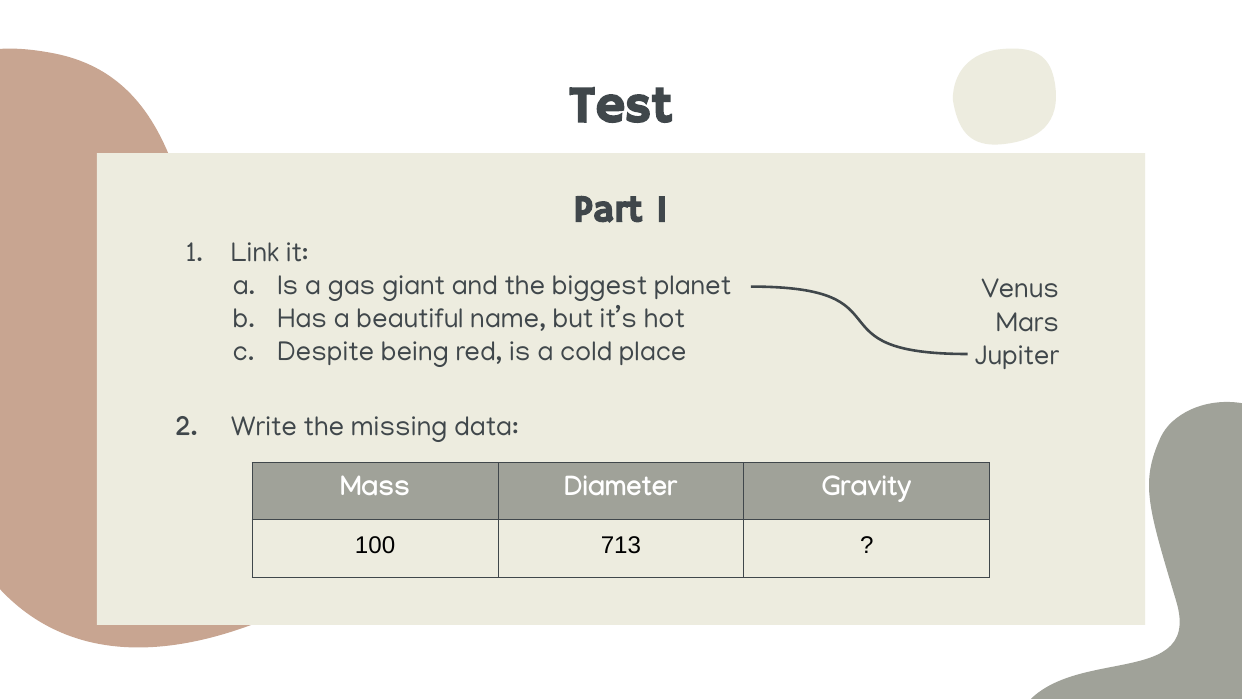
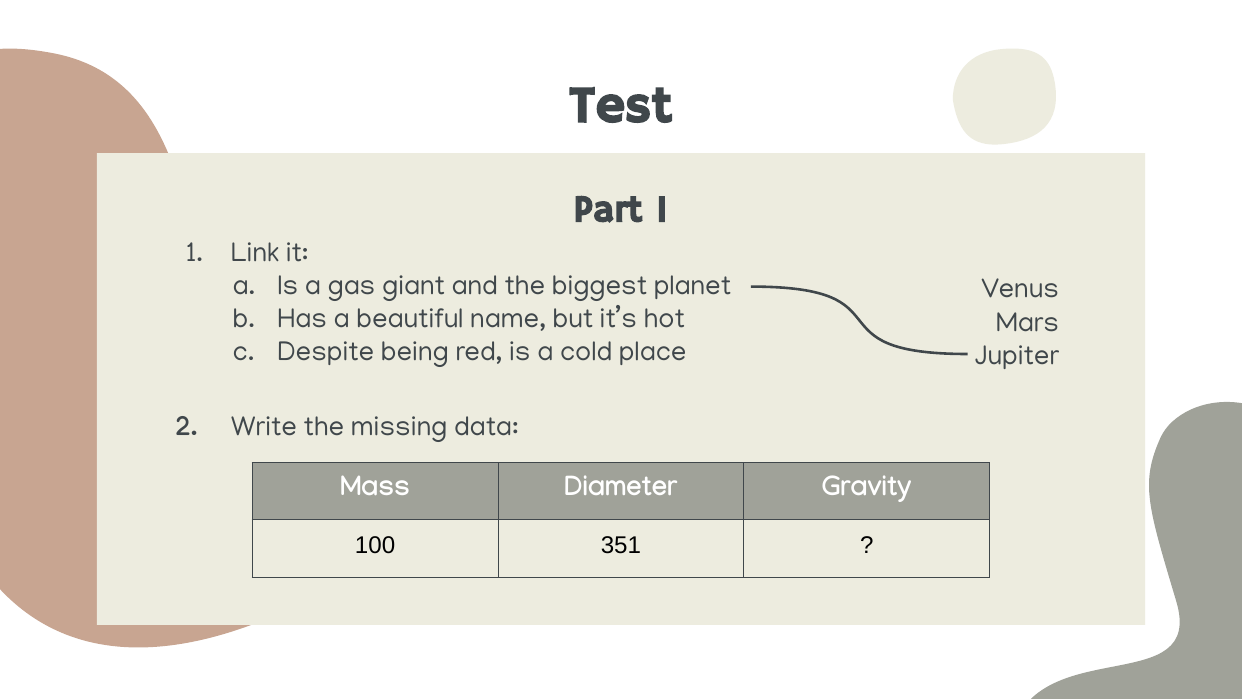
713: 713 -> 351 (621, 546)
